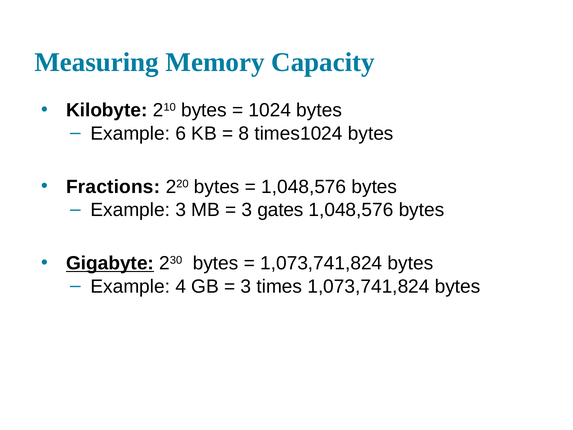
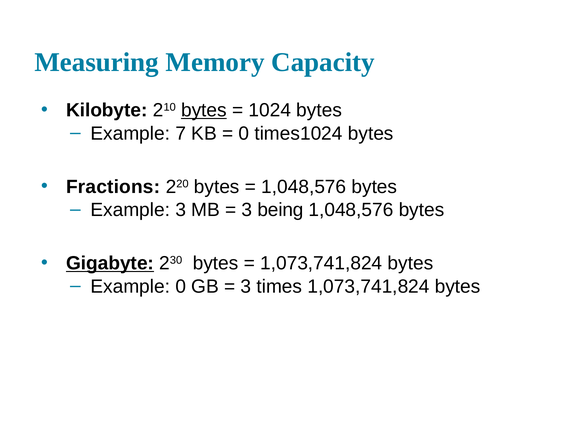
bytes underline: none -> present (204, 110)
6: 6 -> 7 (181, 133)
8: 8 -> 0 (244, 133)
gates: gates -> being (280, 210)
Example 4: 4 -> 0 (181, 286)
